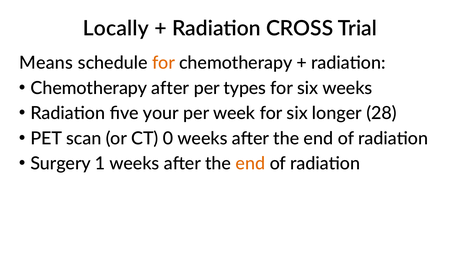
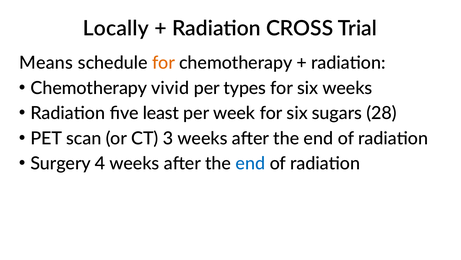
Chemotherapy after: after -> vivid (170, 88)
your: your -> least (161, 113)
longer: longer -> sugars (337, 113)
0: 0 -> 3 (168, 138)
1: 1 -> 4 (100, 163)
end colour: orange -> blue (250, 163)
